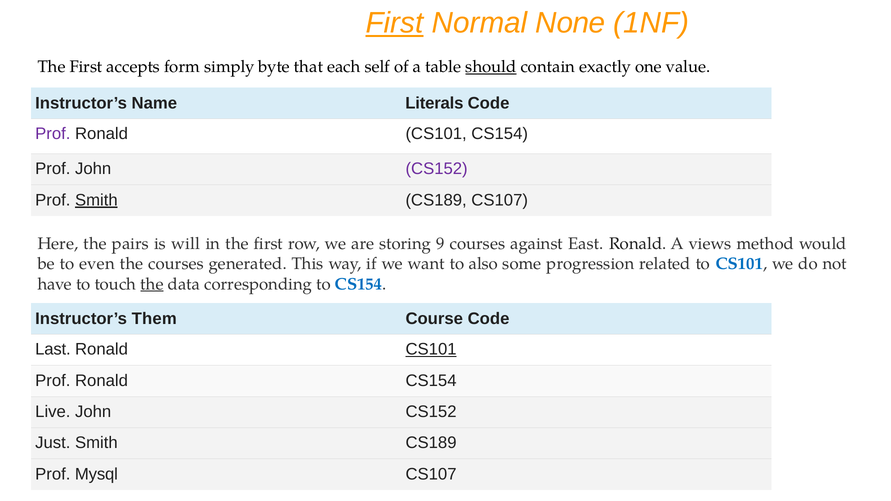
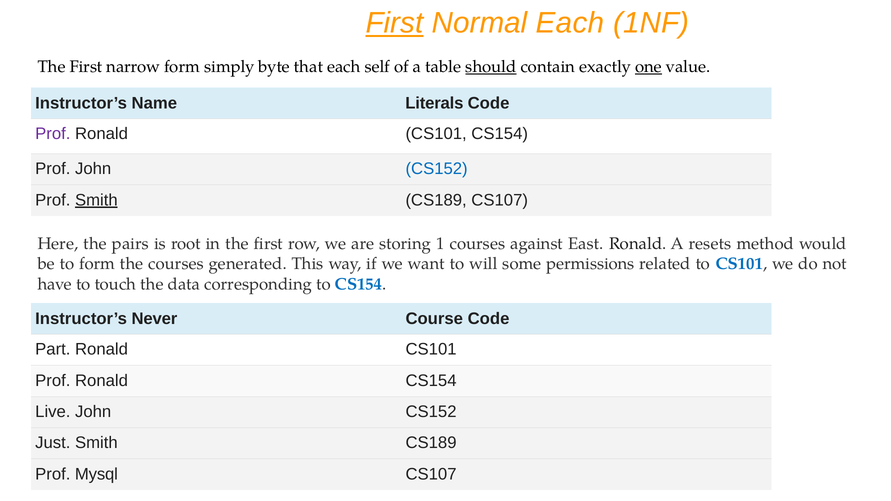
Normal None: None -> Each (570, 23)
accepts: accepts -> narrow (133, 67)
one underline: none -> present (648, 67)
CS152 colour: purple -> blue (437, 169)
will: will -> root (186, 244)
9: 9 -> 1 (440, 244)
views: views -> resets (710, 244)
to even: even -> form (97, 264)
also: also -> will (483, 264)
progression: progression -> permissions (590, 264)
the underline: present -> none (152, 284)
Them: Them -> Never (154, 319)
Last: Last -> Part (53, 350)
CS101 underline: present -> none (431, 350)
